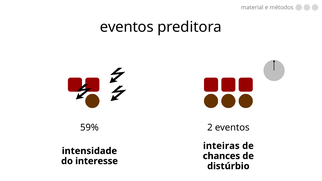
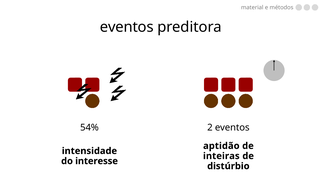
59%: 59% -> 54% (89, 128)
inteiras: inteiras -> aptidão (221, 146)
chances: chances -> inteiras (221, 156)
